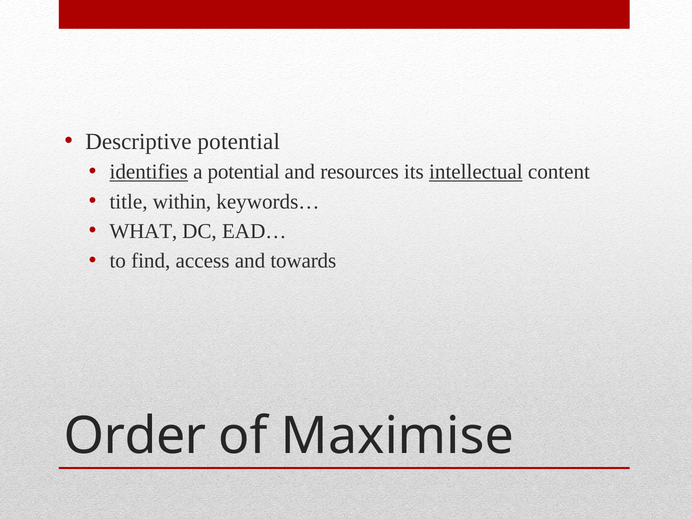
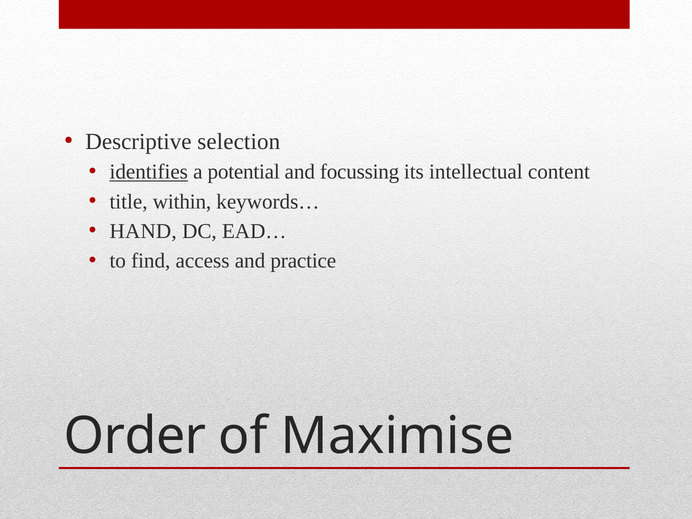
Descriptive potential: potential -> selection (239, 141)
resources: resources -> focussing (360, 172)
intellectual underline: present -> none (476, 172)
WHAT: WHAT -> HAND (143, 231)
towards: towards -> practice (303, 261)
